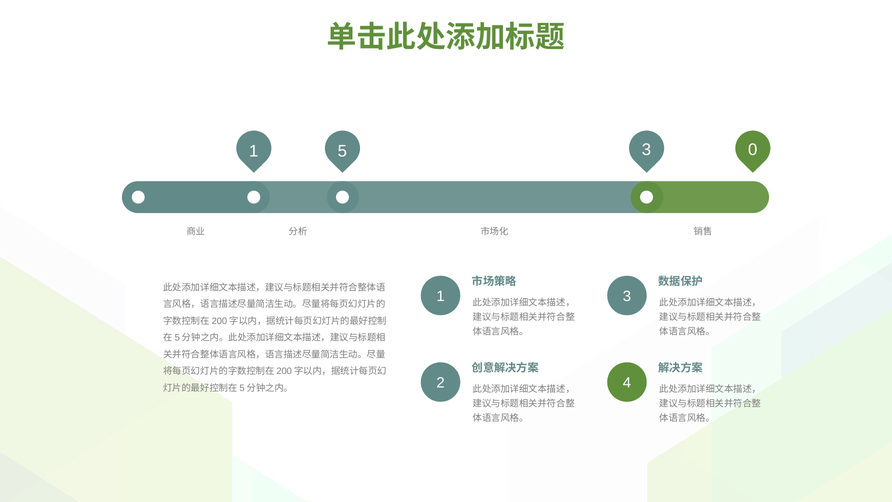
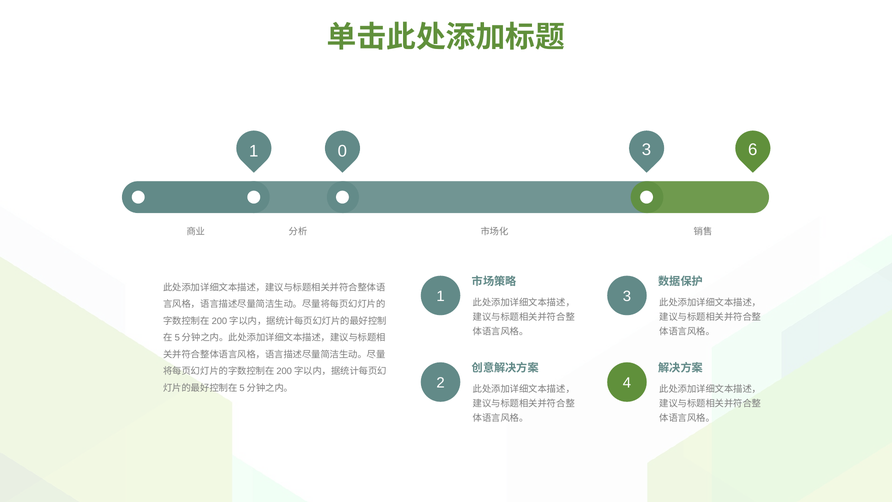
5: 5 -> 0 (342, 151)
0: 0 -> 6 (753, 150)
